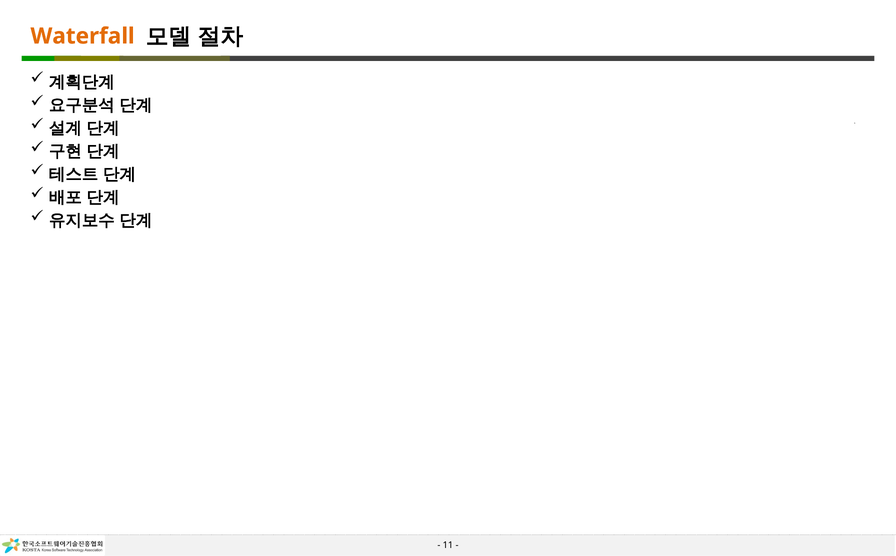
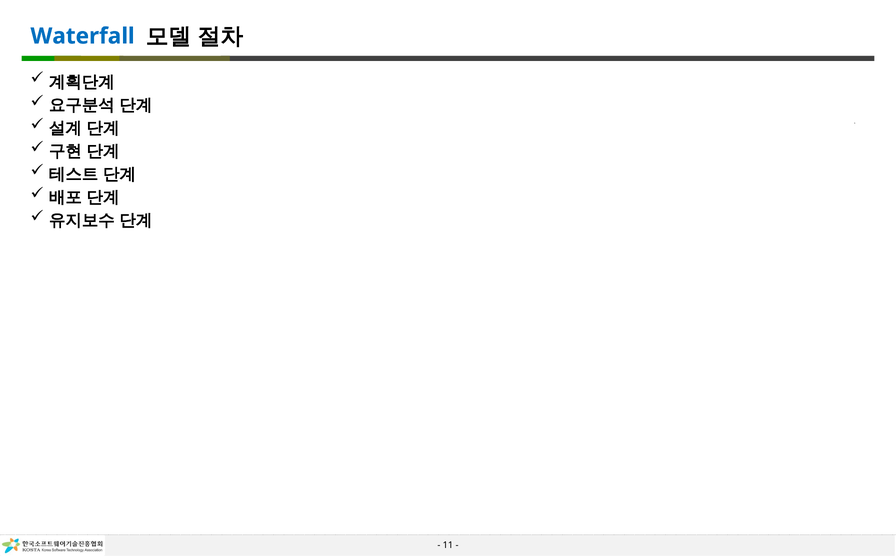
Waterfall colour: orange -> blue (83, 36)
